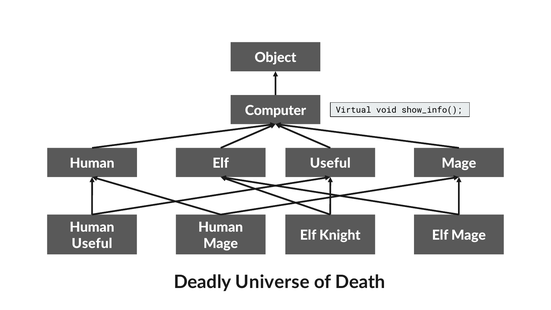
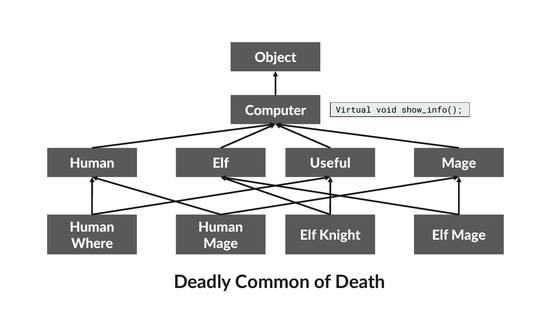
Useful: Useful -> Where (92, 244)
Universe: Universe -> Common (273, 282)
